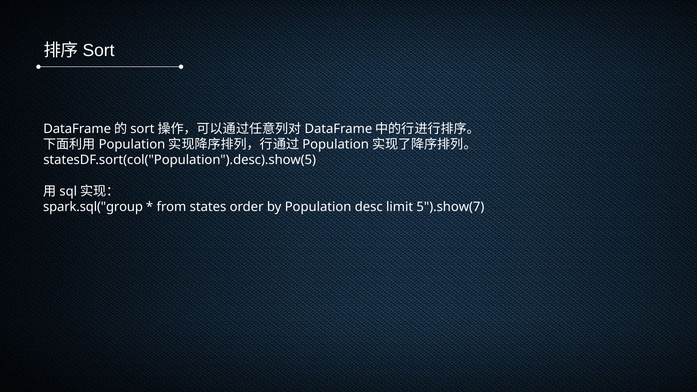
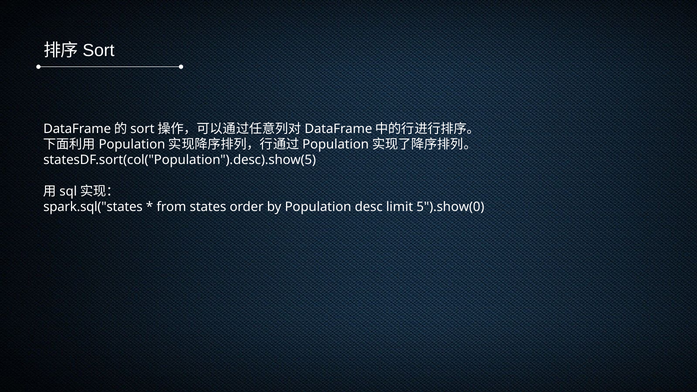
spark.sql("group: spark.sql("group -> spark.sql("states (93, 207)
5").show(7: 5").show(7 -> 5").show(0 (450, 207)
